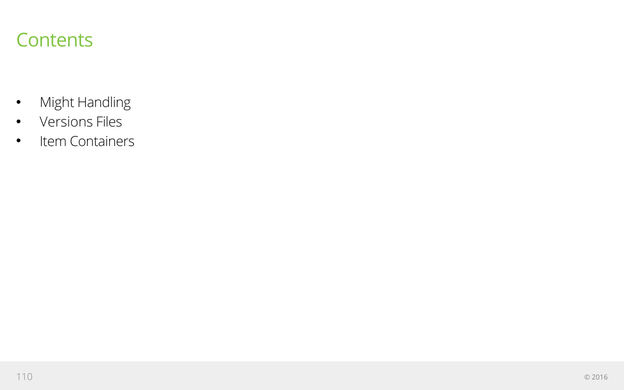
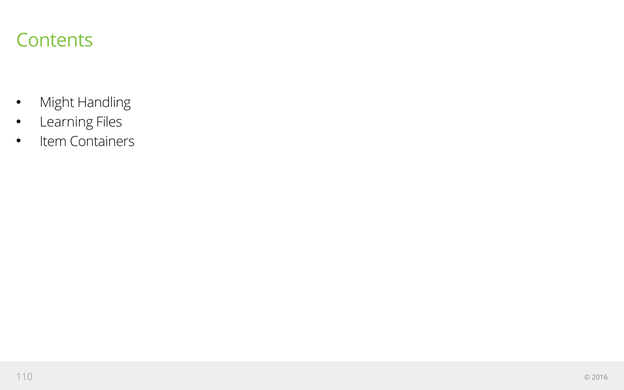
Versions: Versions -> Learning (66, 122)
